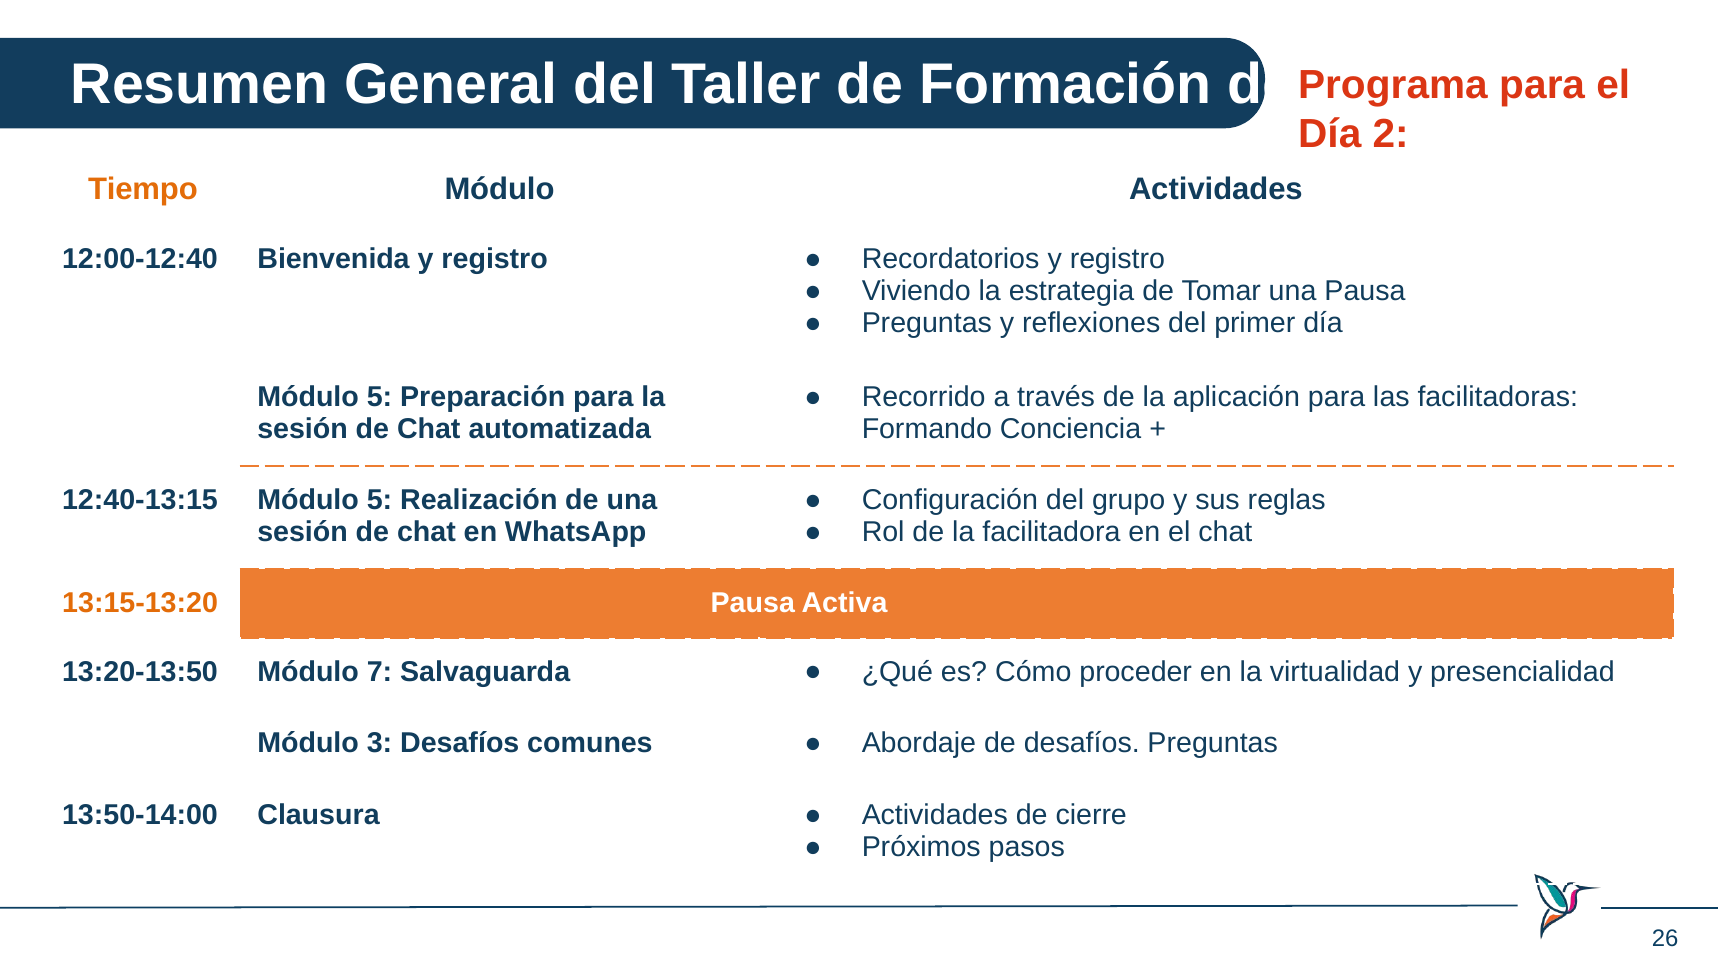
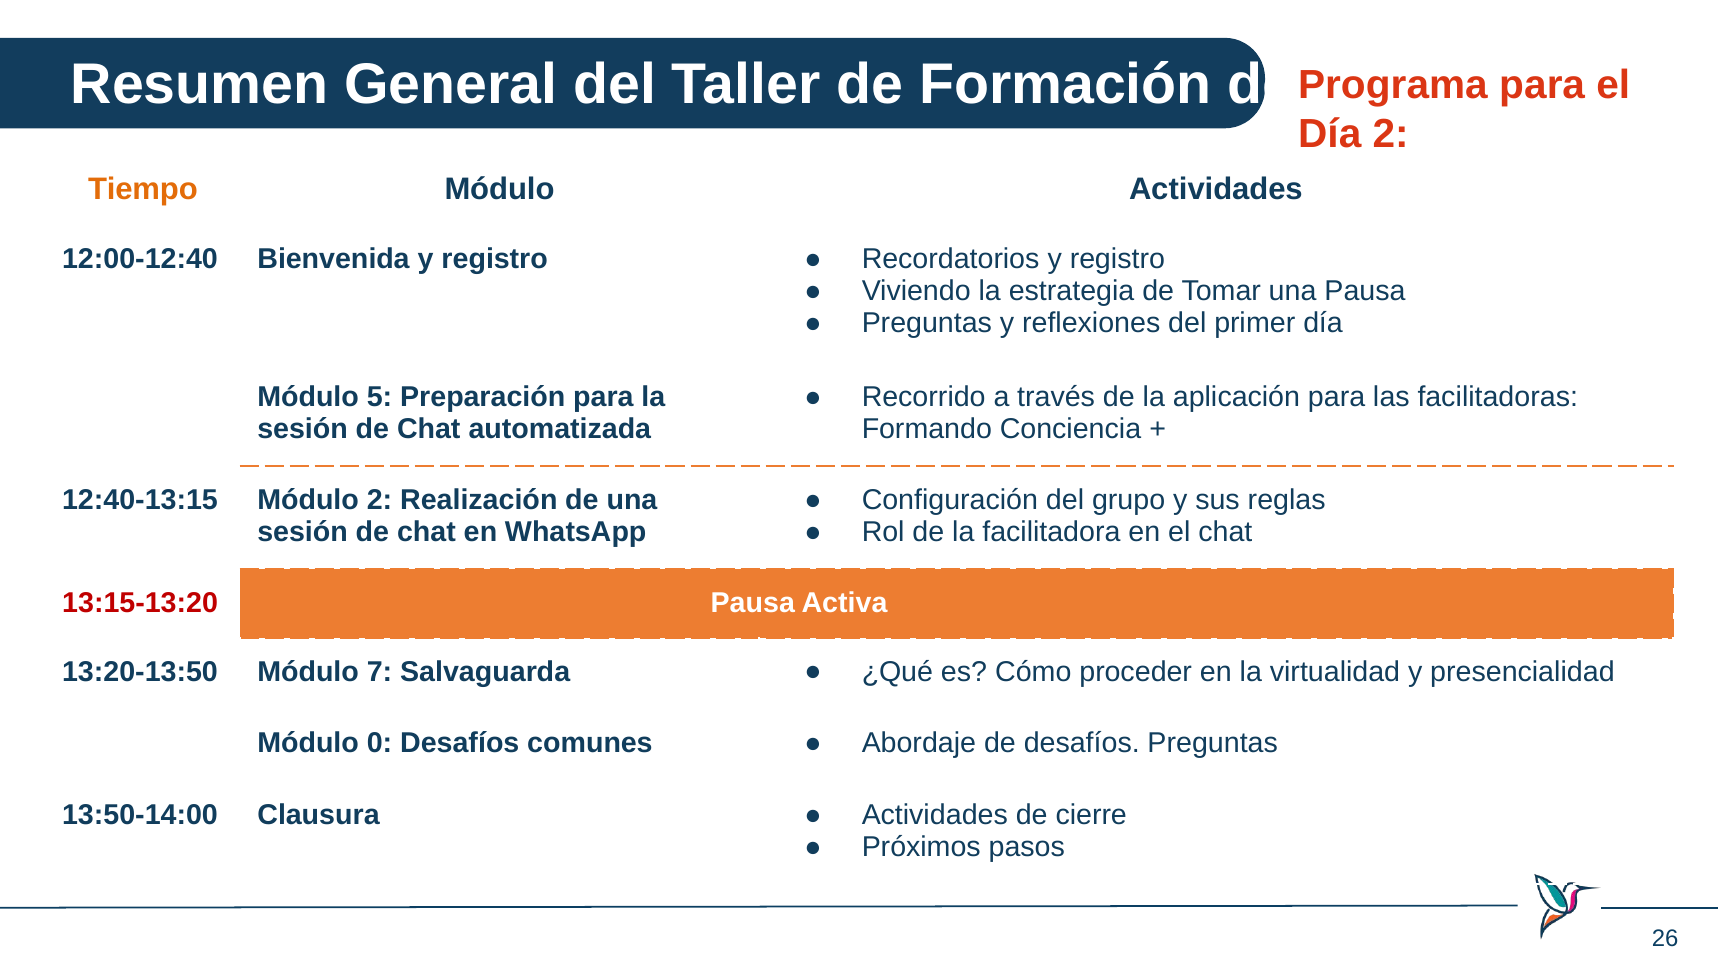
12:40-13:15 Módulo 5: 5 -> 2 (380, 500)
13:15-13:20 colour: orange -> red (140, 603)
3: 3 -> 0 (380, 743)
